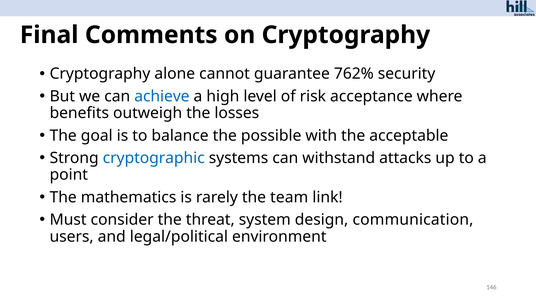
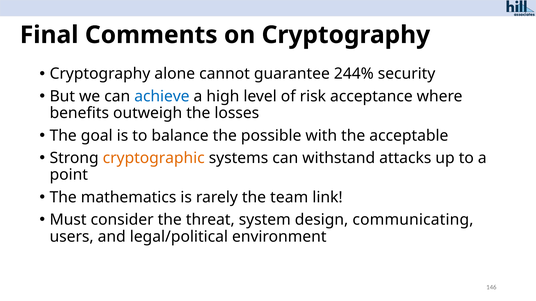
762%: 762% -> 244% (354, 74)
cryptographic colour: blue -> orange (154, 158)
communication: communication -> communicating (413, 220)
